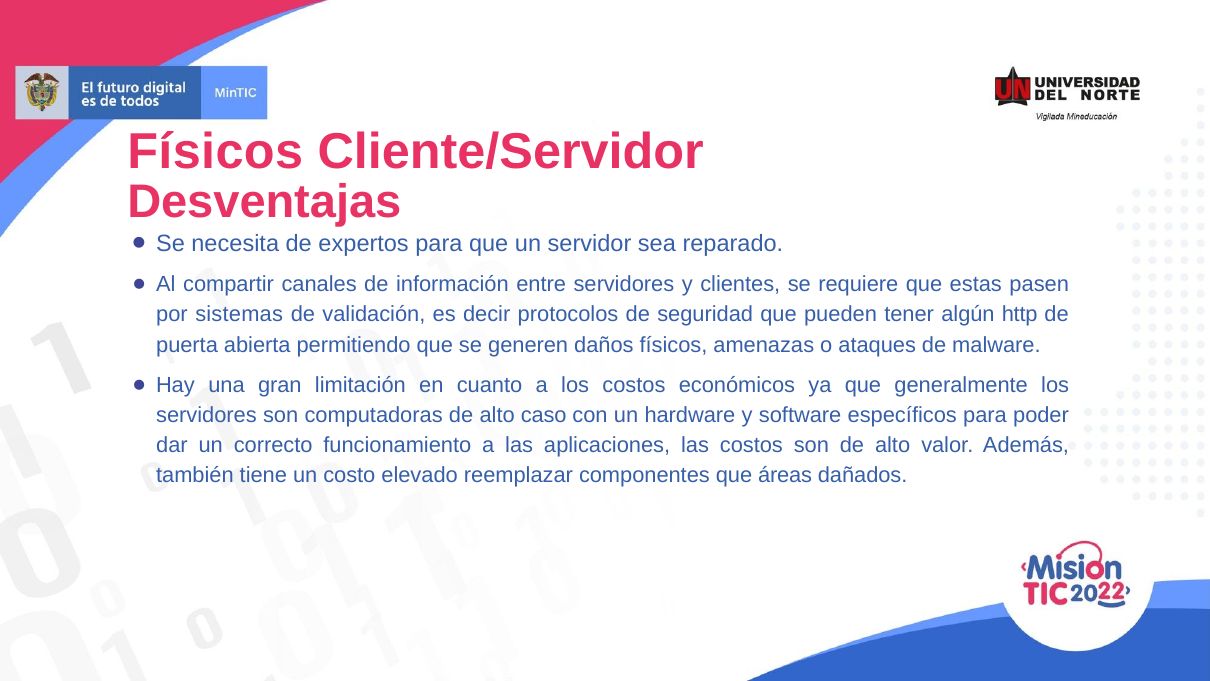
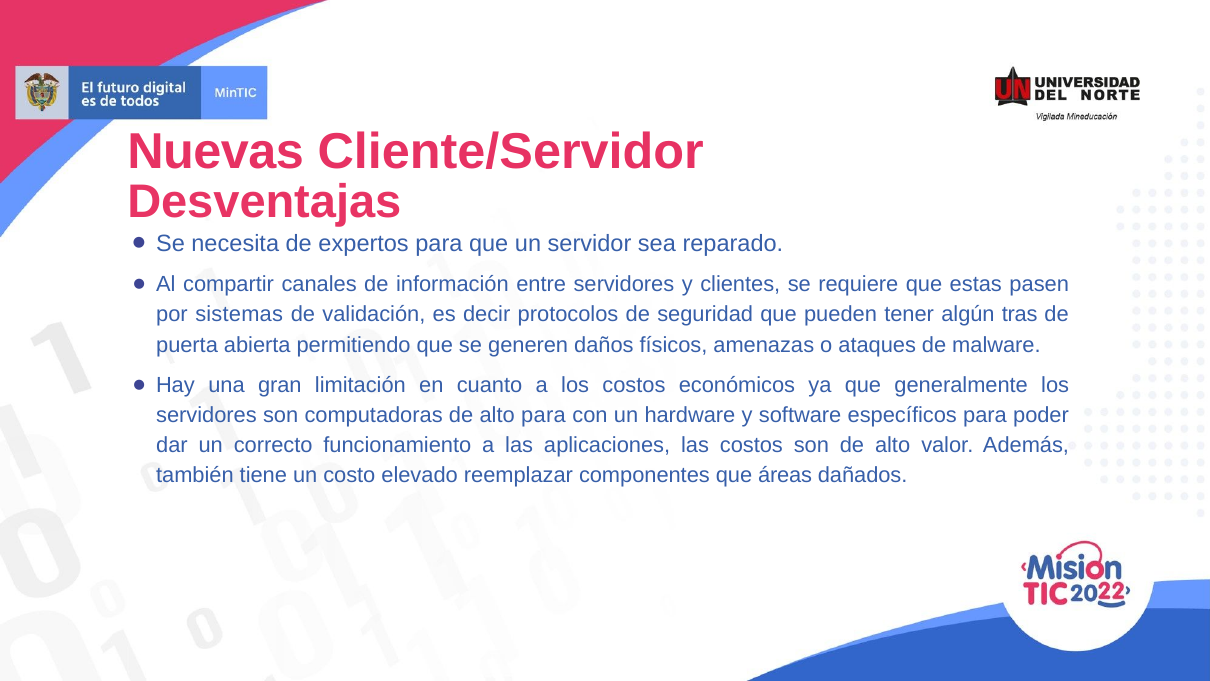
Físicos: Físicos -> Nuevas (216, 152)
http: http -> tras (1020, 315)
alto caso: caso -> para (543, 415)
